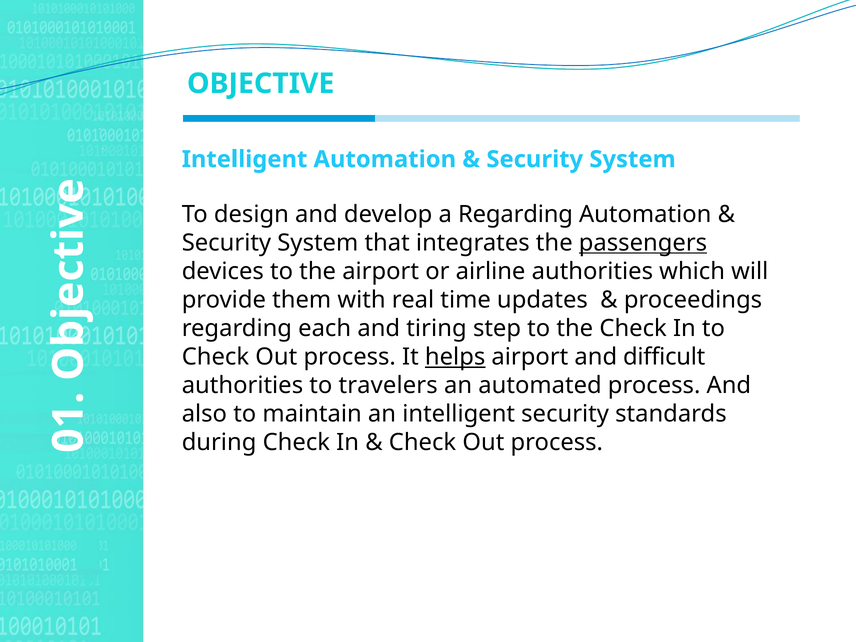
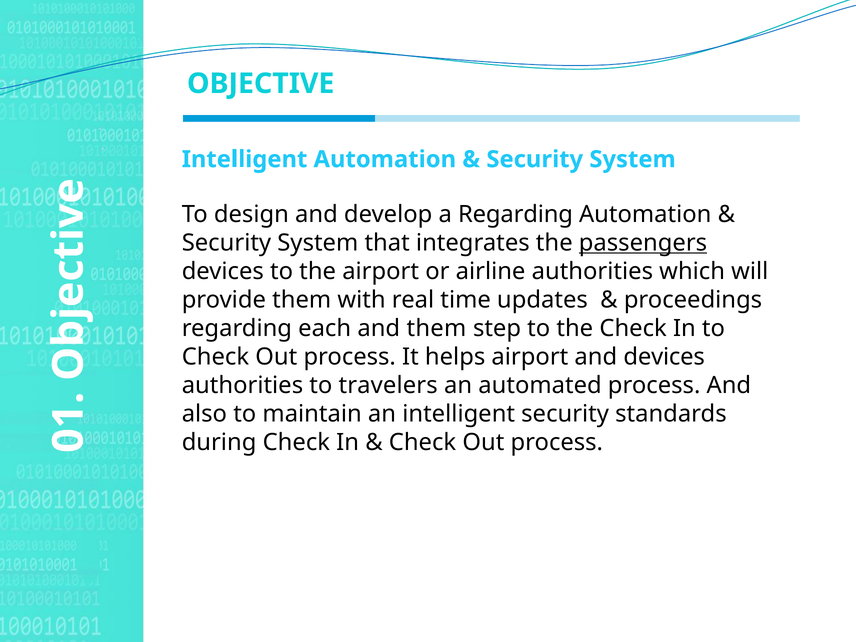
and tiring: tiring -> them (436, 328)
helps underline: present -> none (455, 357)
and difficult: difficult -> devices (664, 357)
